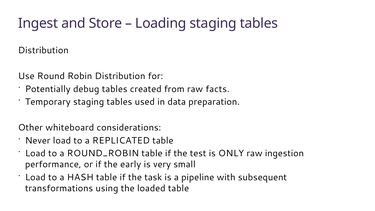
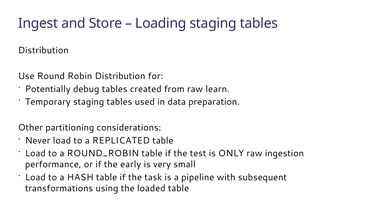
facts: facts -> learn (218, 89)
whiteboard: whiteboard -> partitioning (70, 128)
